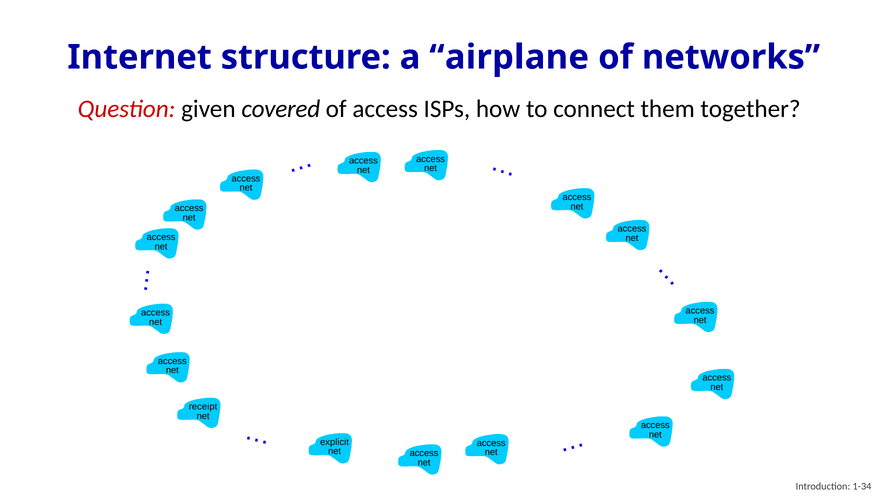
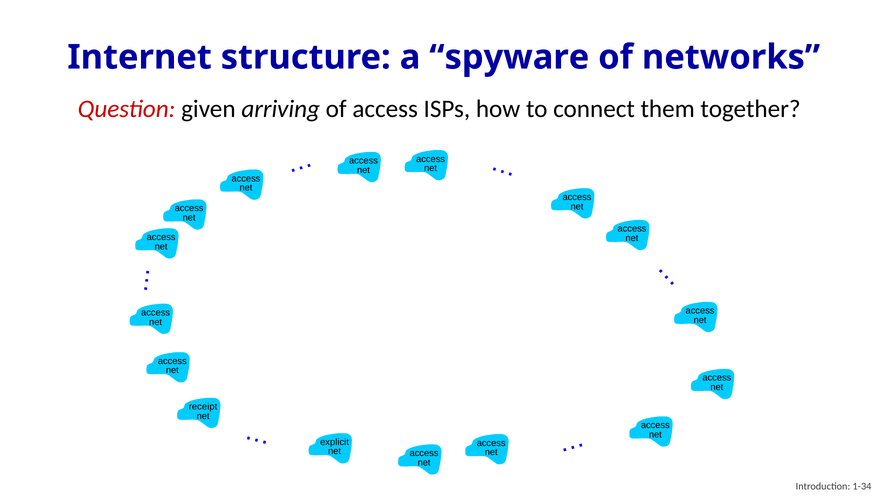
airplane: airplane -> spyware (509, 57)
covered: covered -> arriving (281, 109)
